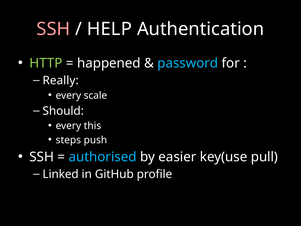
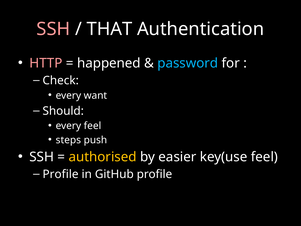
HELP: HELP -> THAT (109, 29)
HTTP colour: light green -> pink (46, 63)
Really: Really -> Check (61, 80)
scale: scale -> want (95, 95)
every this: this -> feel (92, 126)
authorised colour: light blue -> yellow (103, 157)
key(use pull: pull -> feel (264, 157)
Linked: Linked -> Profile (61, 174)
